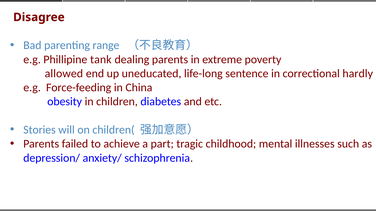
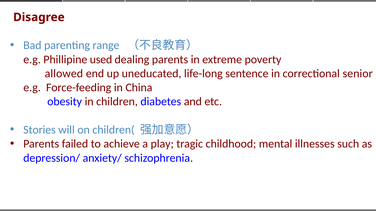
tank: tank -> used (101, 60)
hardly: hardly -> senior (358, 74)
part: part -> play (162, 144)
